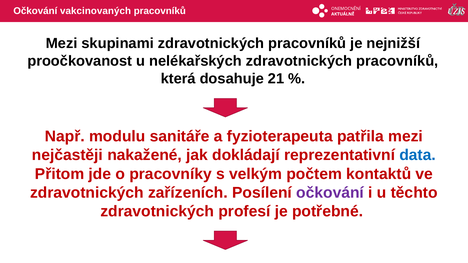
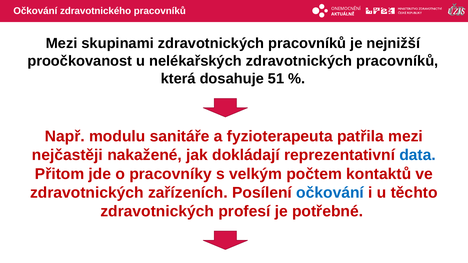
vakcinovaných: vakcinovaných -> zdravotnického (96, 11)
21: 21 -> 51 (276, 79)
očkování colour: purple -> blue (330, 193)
